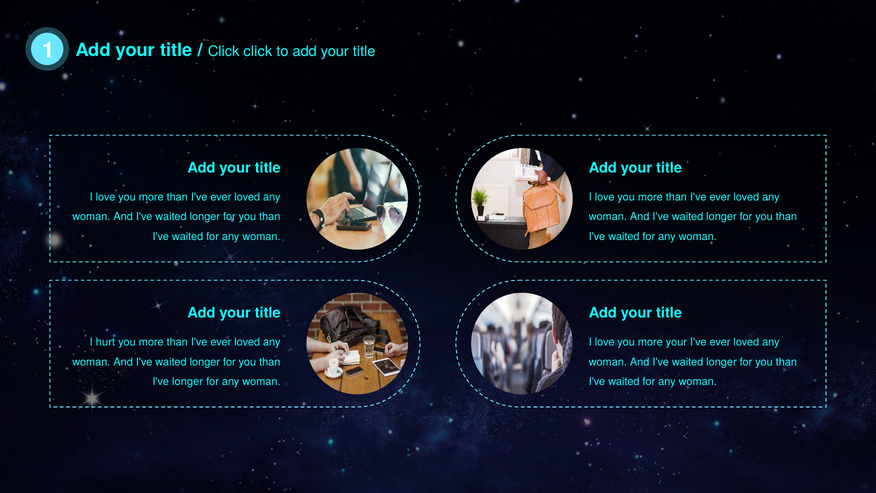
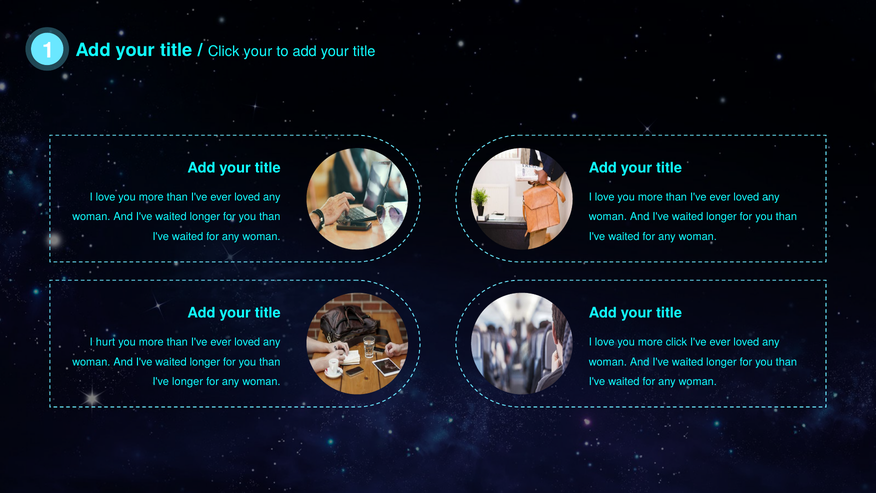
Click click: click -> your (258, 51)
more your: your -> click (676, 342)
